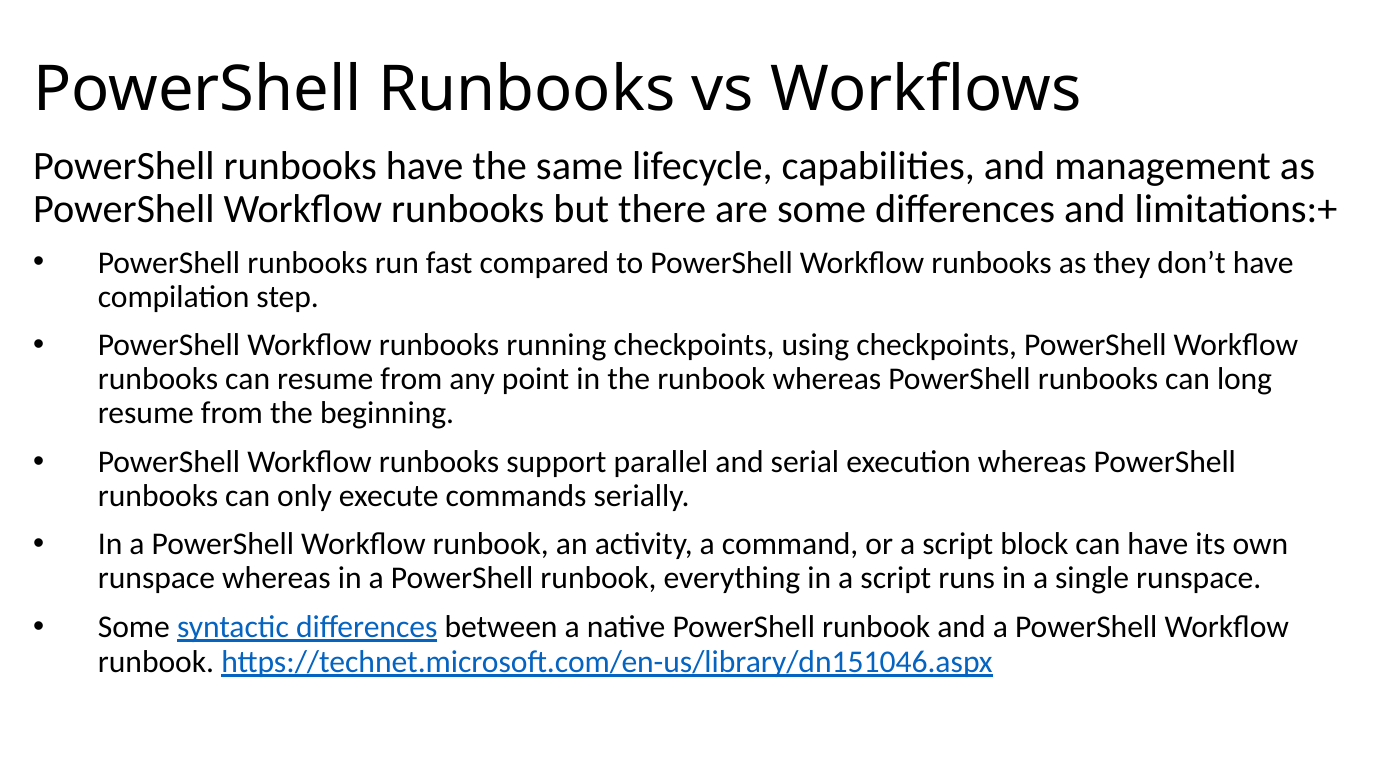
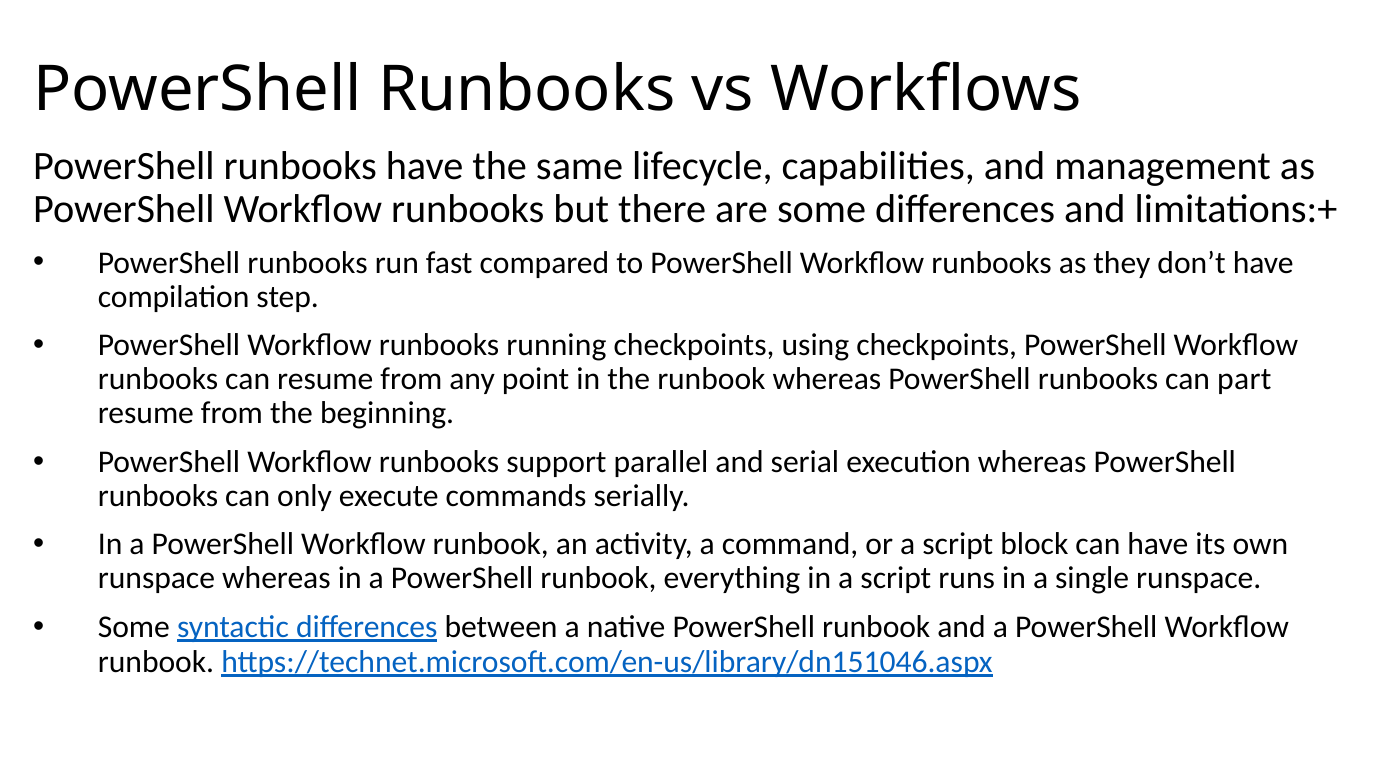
long: long -> part (1244, 379)
